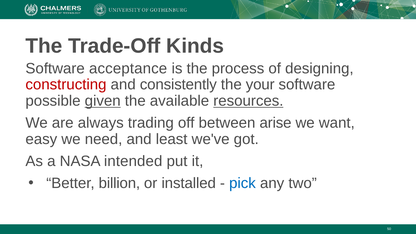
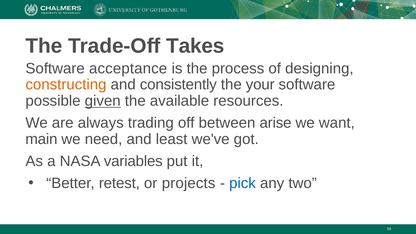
Kinds: Kinds -> Takes (195, 46)
constructing colour: red -> orange (66, 85)
resources underline: present -> none (248, 101)
easy: easy -> main (41, 139)
intended: intended -> variables (133, 161)
billion: billion -> retest (119, 183)
installed: installed -> projects (189, 183)
